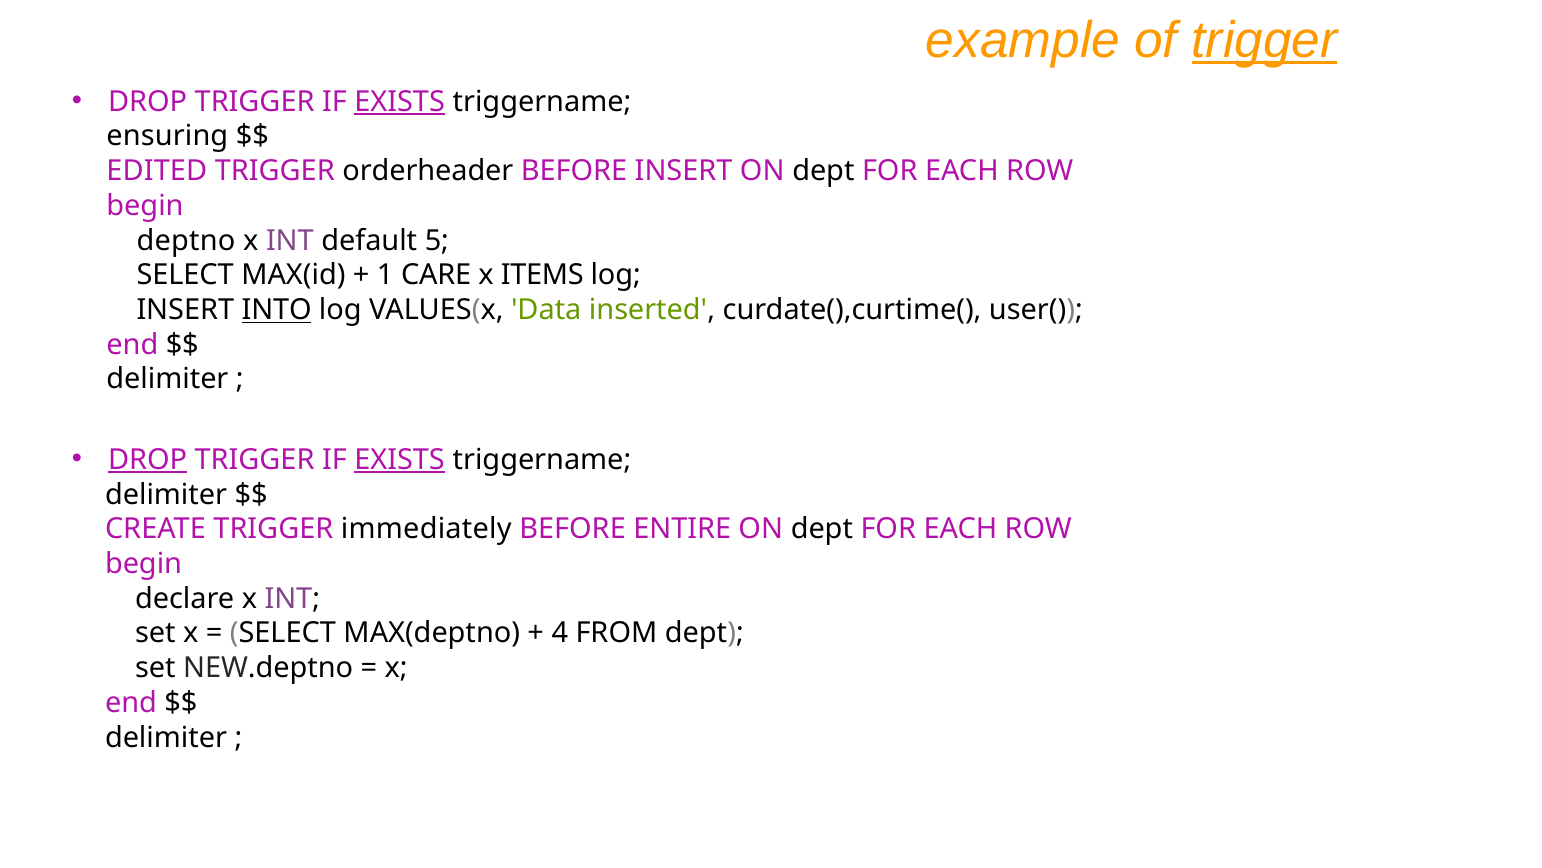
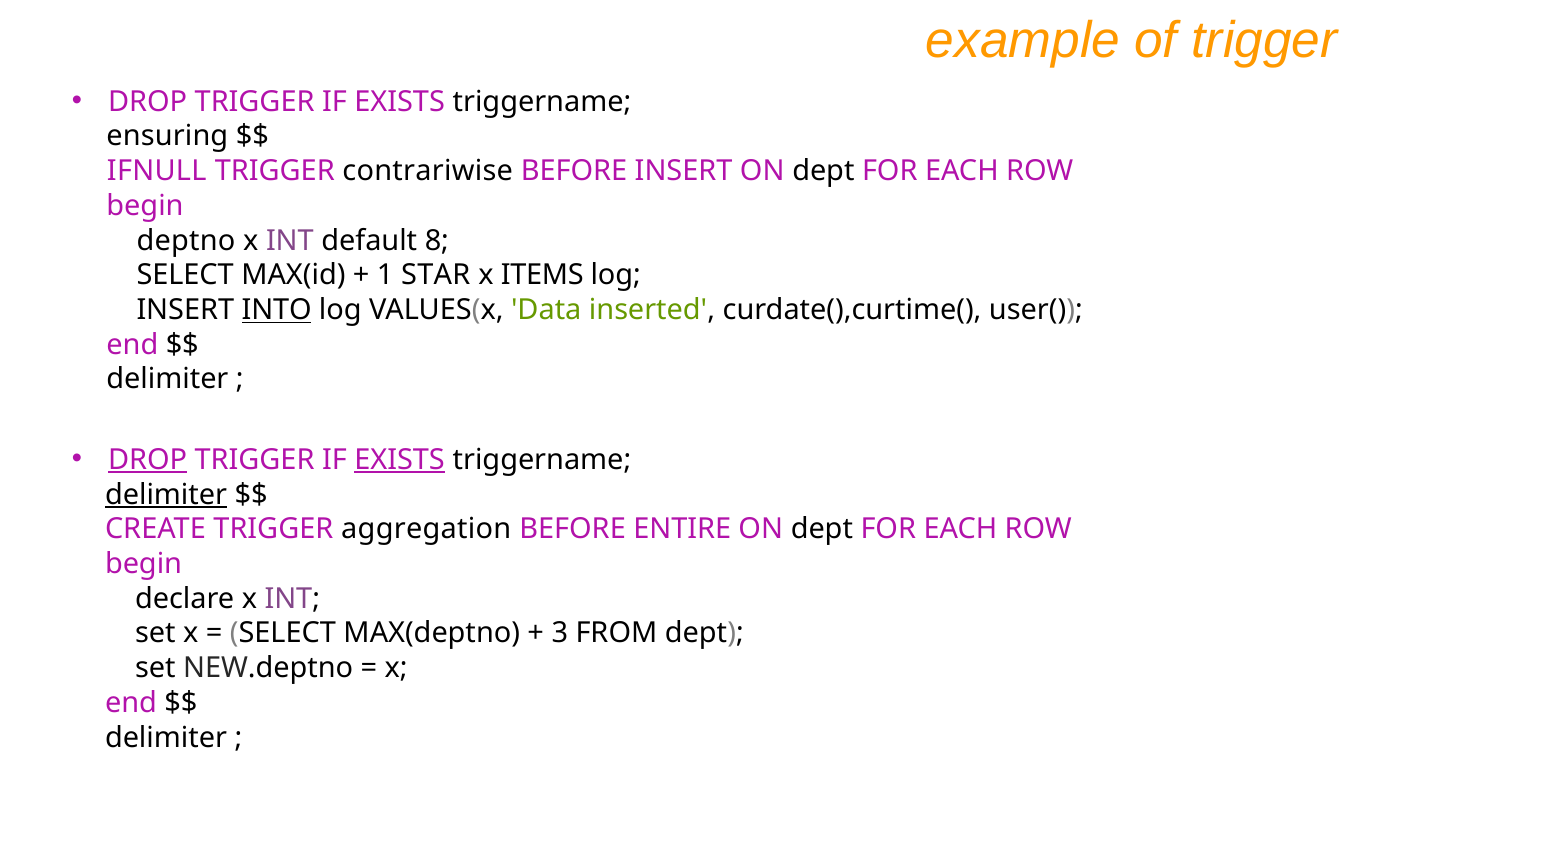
trigger underline: present -> none (1265, 40)
EXISTS underline: present -> none (400, 102)
EDITED: EDITED -> IFNULL (157, 171)
orderheader: orderheader -> contrariwise (428, 171)
5: 5 -> 8 (437, 240)
CARE: CARE -> STAR (436, 275)
delimiter underline: none -> present (166, 494)
immediately: immediately -> aggregation (426, 529)
4: 4 -> 3 (560, 633)
